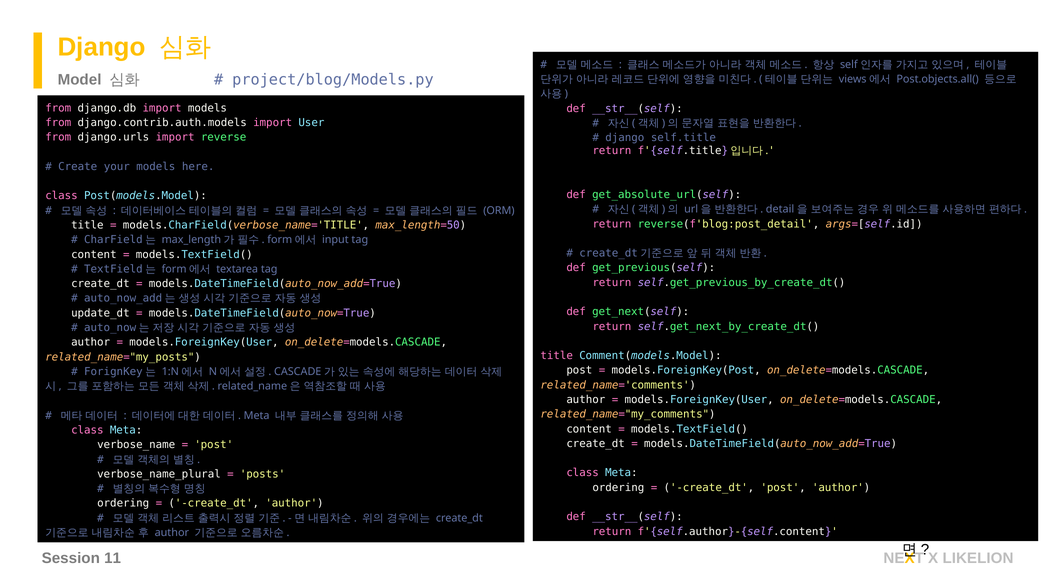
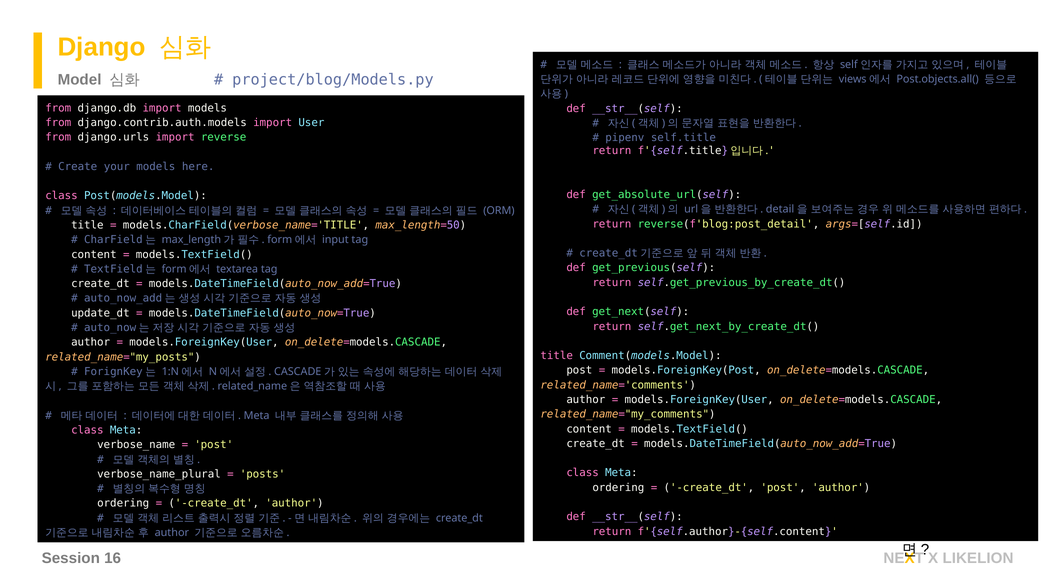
django: django -> pipenv (625, 138)
11: 11 -> 16 (113, 558)
